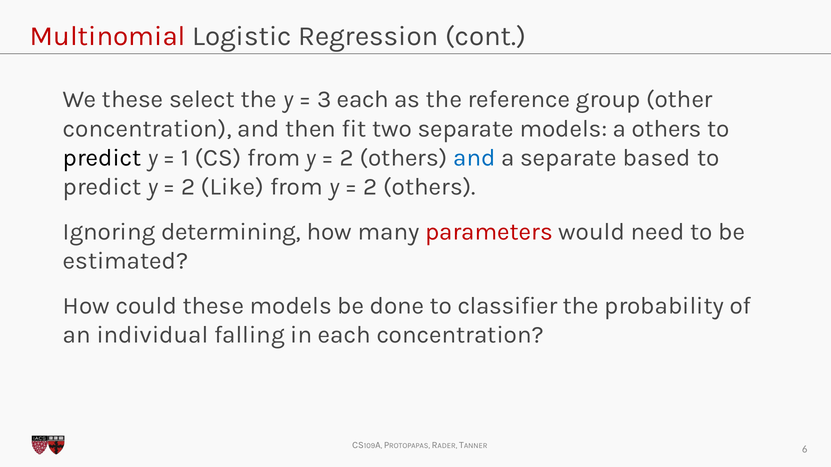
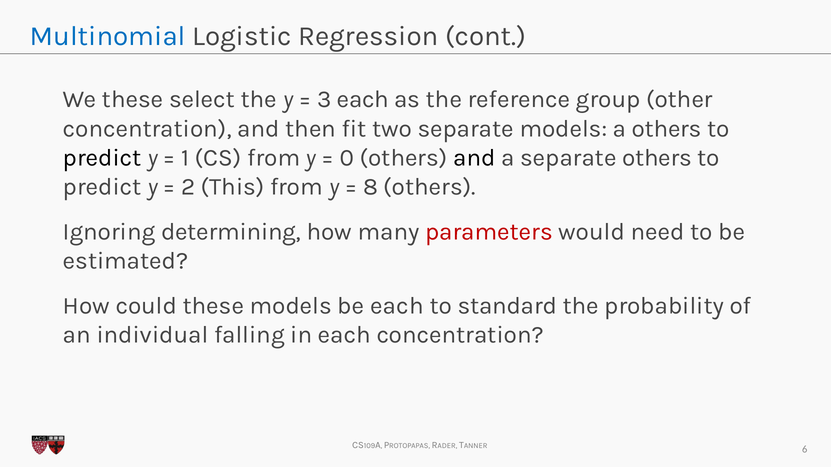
Multinomial colour: red -> blue (108, 36)
2: 2 -> 0 (347, 158)
and colour: blue -> black (474, 158)
separate based: based -> others (657, 158)
Like: Like -> This (233, 187)
2: 2 -> 8 (371, 187)
be done: done -> each (397, 306)
classifier: classifier -> standard (507, 306)
